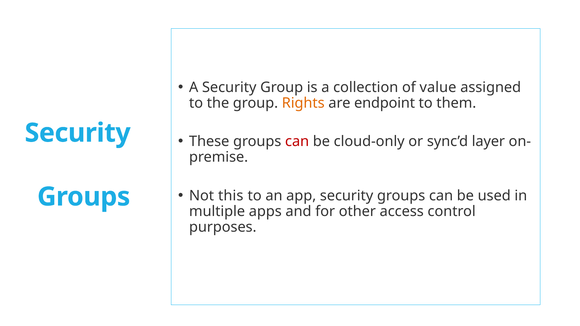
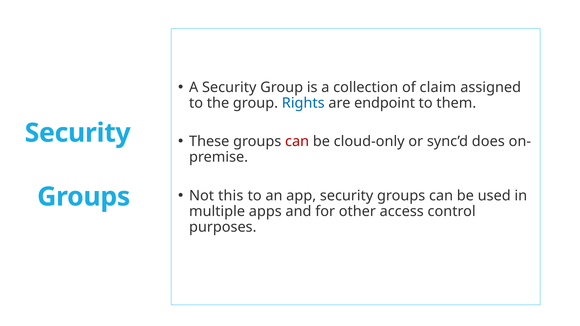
value: value -> claim (438, 87)
Rights colour: orange -> blue (303, 103)
layer: layer -> does (488, 142)
